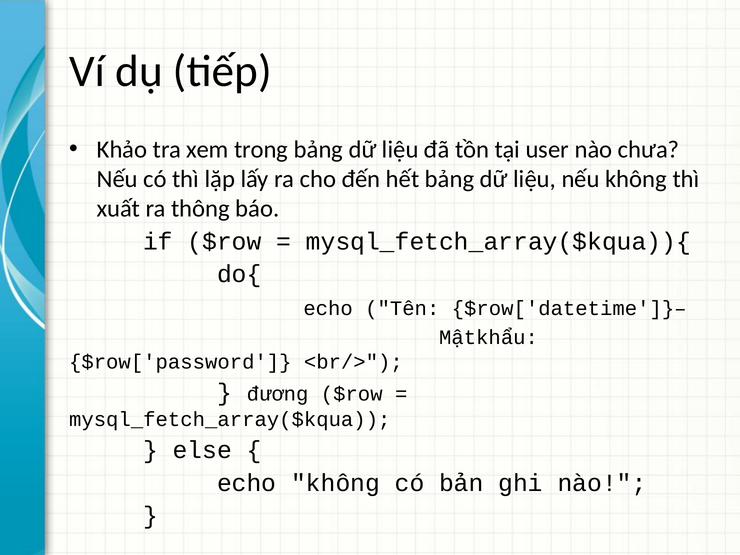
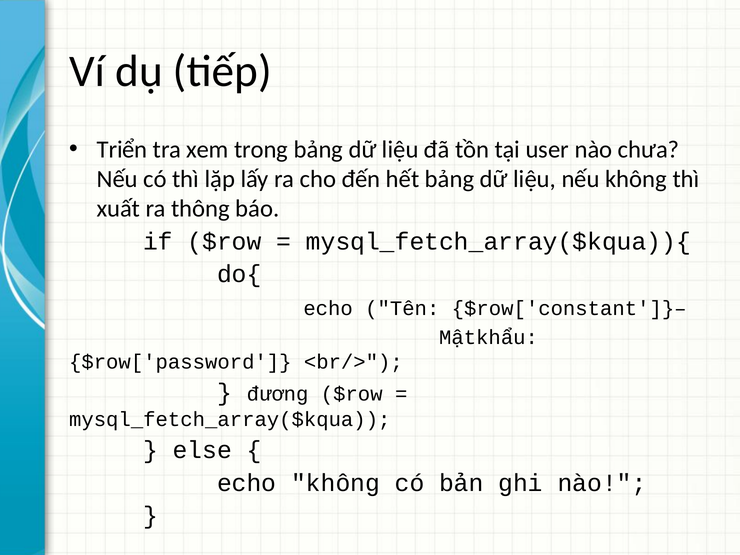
Khảo: Khảo -> Triển (122, 149)
$row['datetime']}–: $row['datetime']}– -> $row['constant']}– (569, 308)
